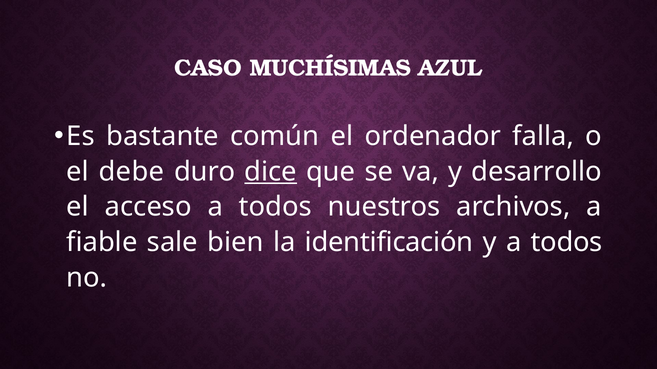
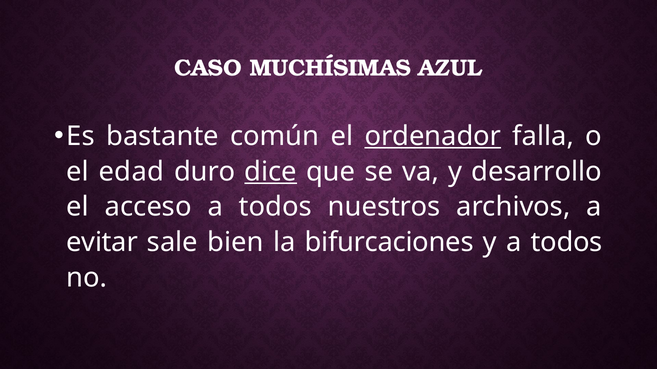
ordenador underline: none -> present (433, 136)
debe: debe -> edad (131, 172)
fiable: fiable -> evitar (102, 243)
identificación: identificación -> bifurcaciones (389, 243)
